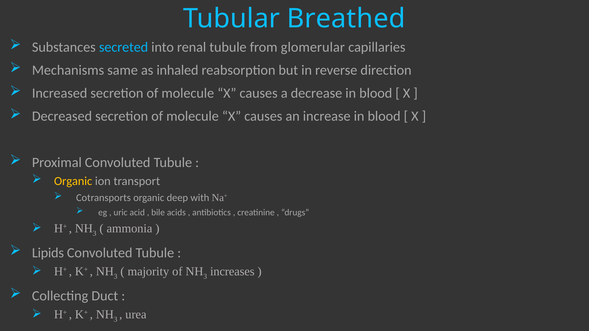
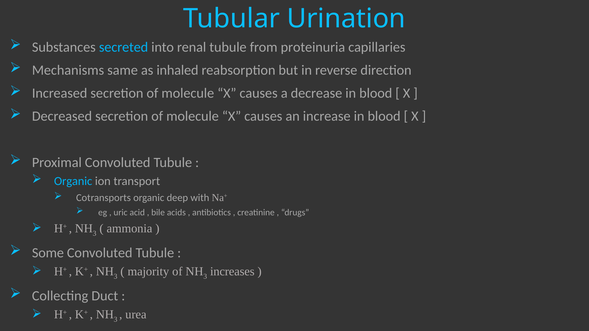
Breathed: Breathed -> Urination (346, 19)
glomerular: glomerular -> proteinuria (313, 47)
Organic colour: yellow -> light blue (73, 181)
Lipids: Lipids -> Some (48, 253)
